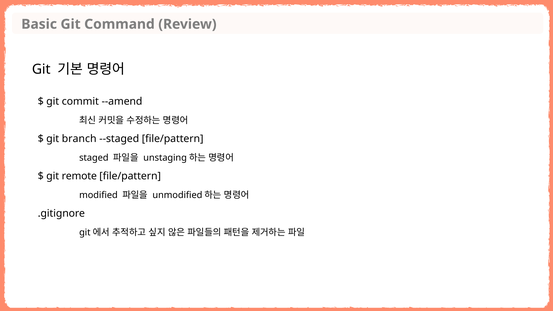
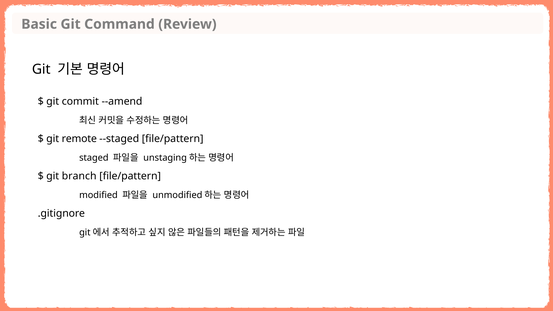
branch: branch -> remote (79, 139)
remote: remote -> branch (79, 176)
